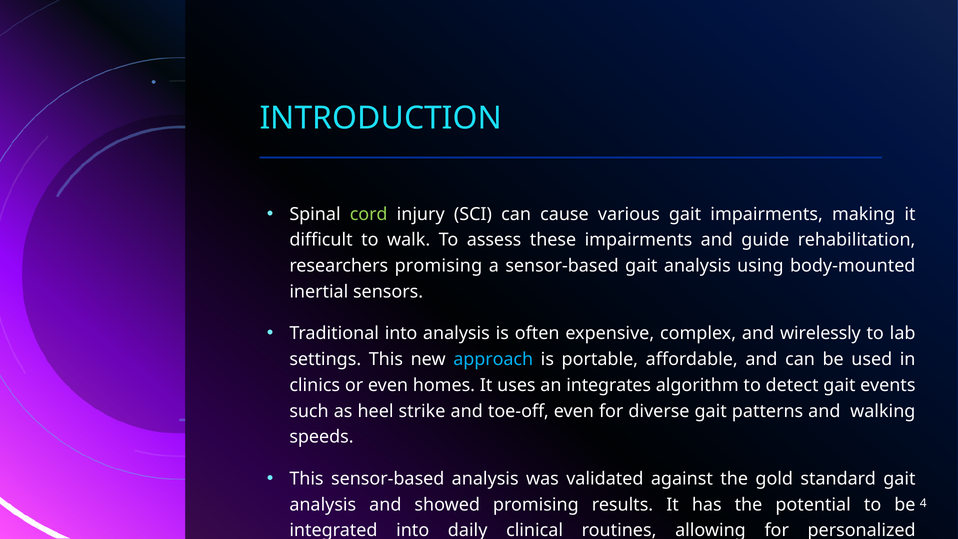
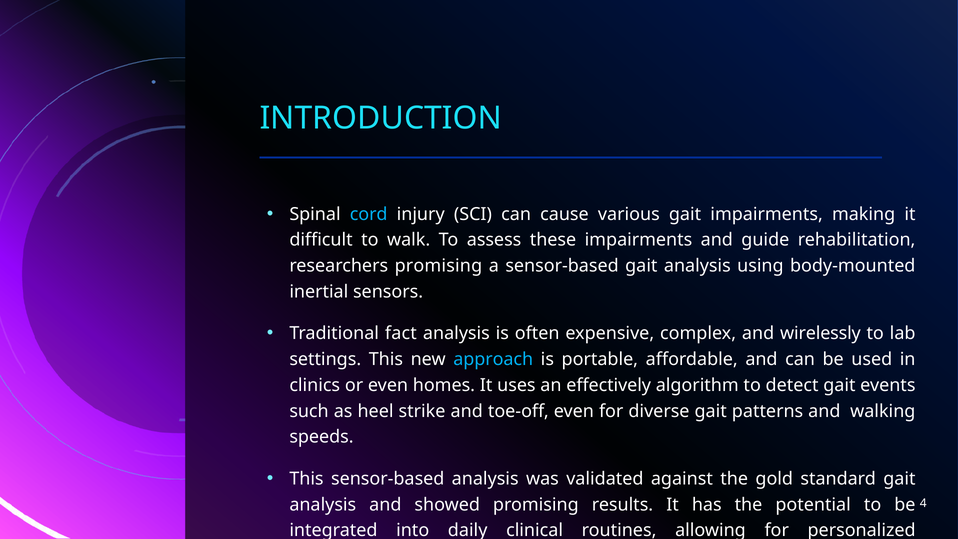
cord colour: light green -> light blue (369, 214)
Traditional into: into -> fact (401, 333)
integrates: integrates -> effectively (609, 385)
